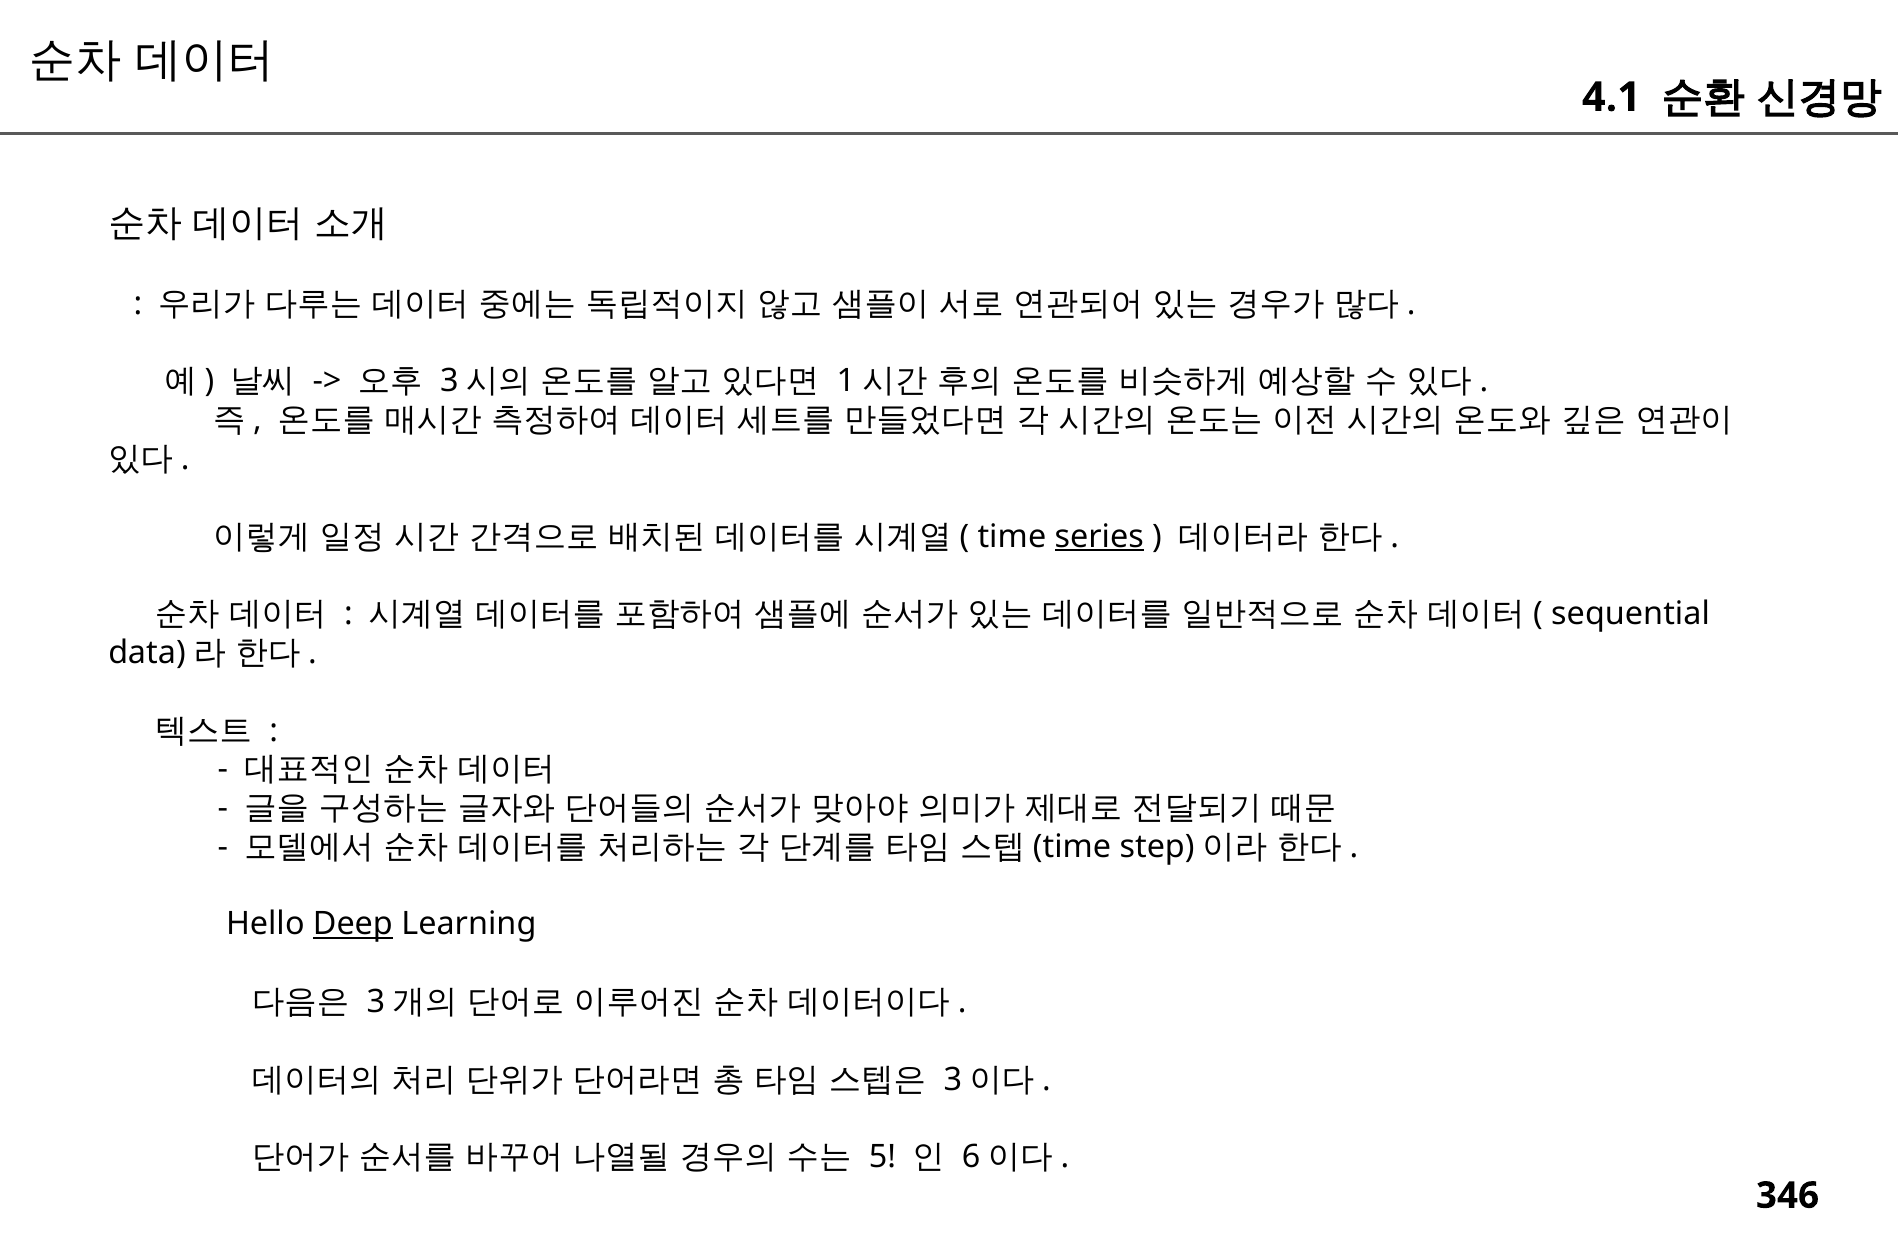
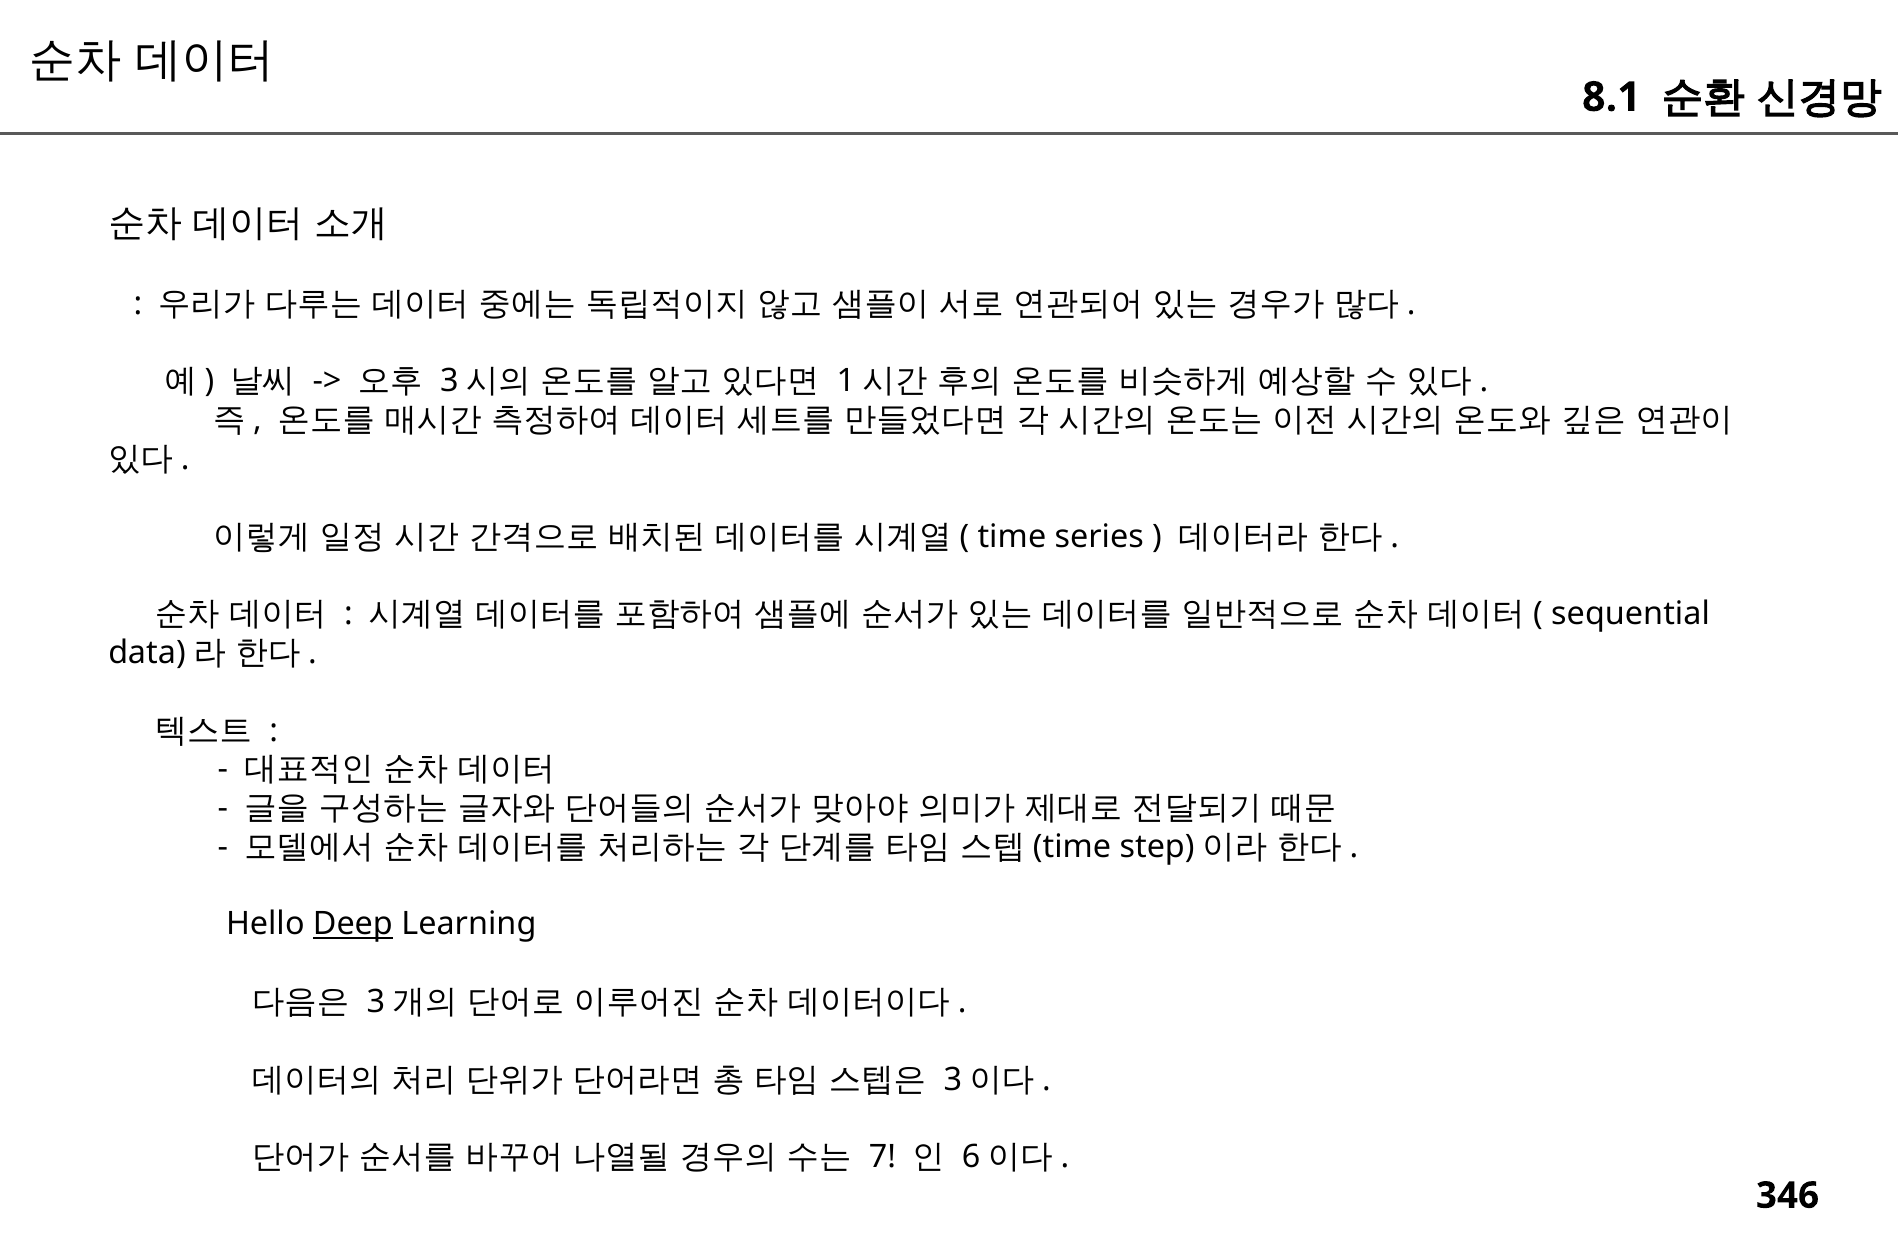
4.1: 4.1 -> 8.1 (1611, 97)
series underline: present -> none (1099, 537)
5: 5 -> 7 (883, 1158)
